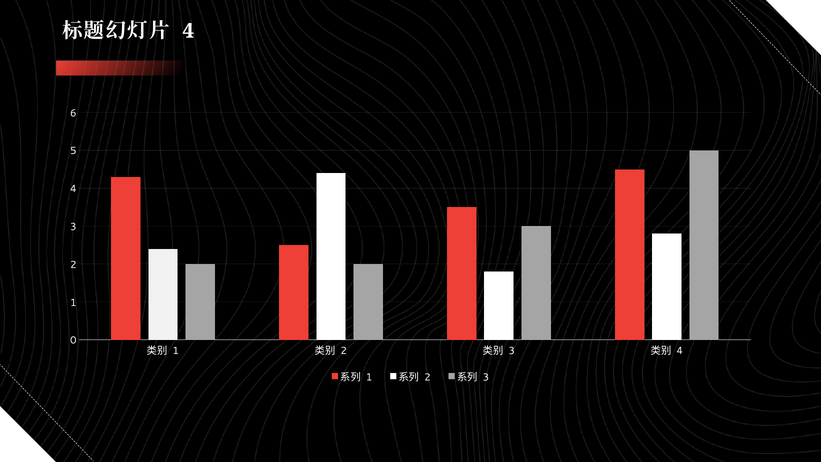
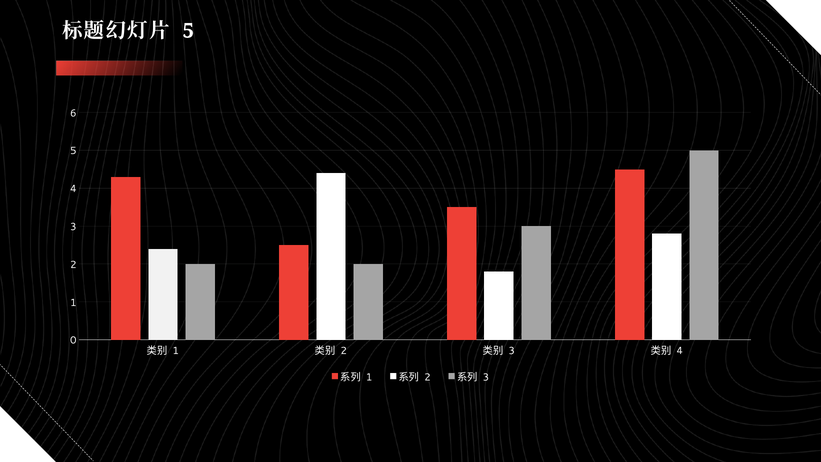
4: 4 -> 5 (188, 31)
